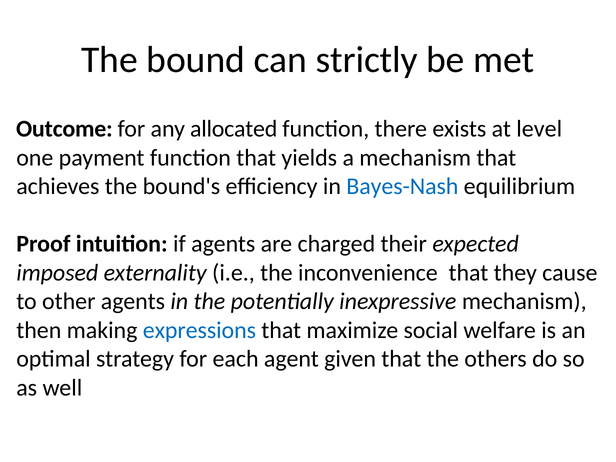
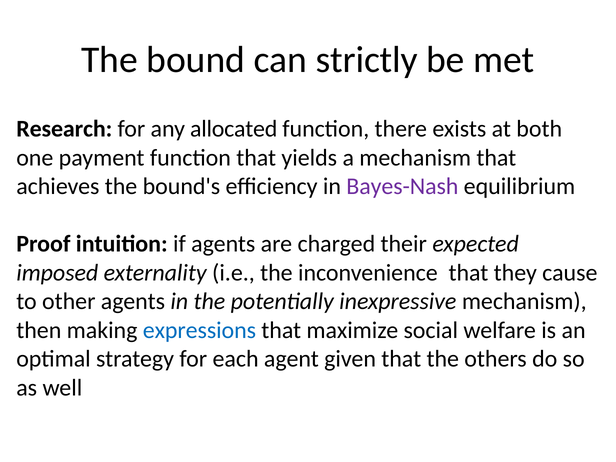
Outcome: Outcome -> Research (64, 129)
level: level -> both (539, 129)
Bayes-Nash colour: blue -> purple (402, 186)
